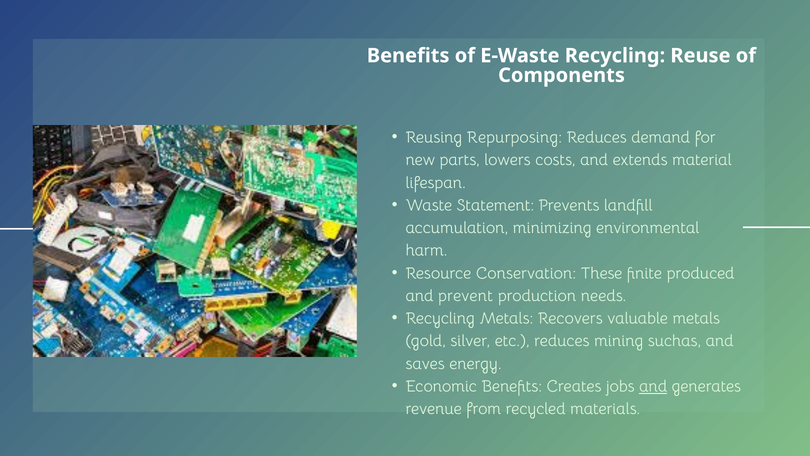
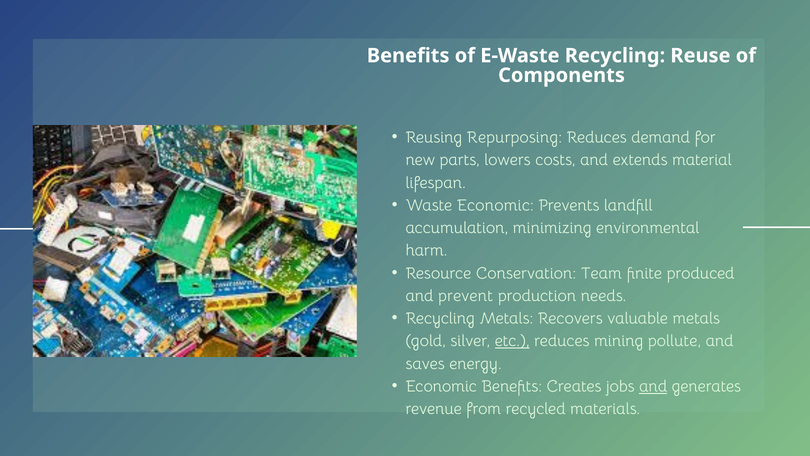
Waste Statement: Statement -> Economic (495, 205)
These: These -> Team (601, 273)
etc underline: none -> present (512, 341)
suchas: suchas -> pollute (675, 341)
